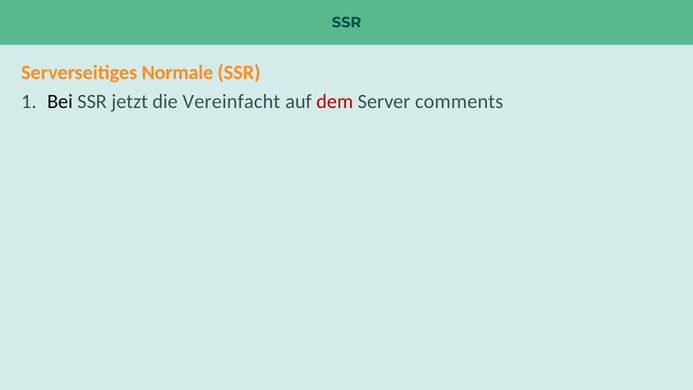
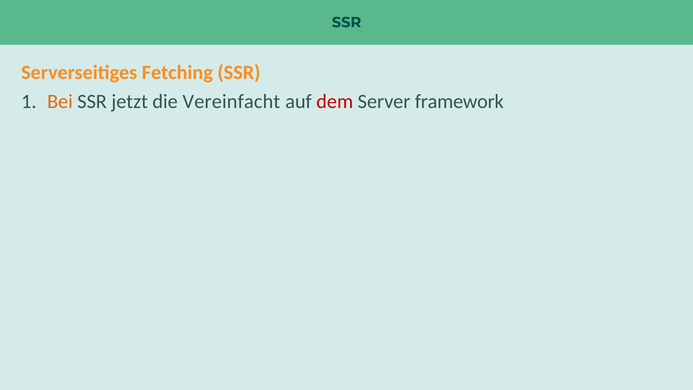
Normale: Normale -> Fetching (177, 73)
Bei colour: black -> orange (60, 102)
comments: comments -> framework (459, 102)
